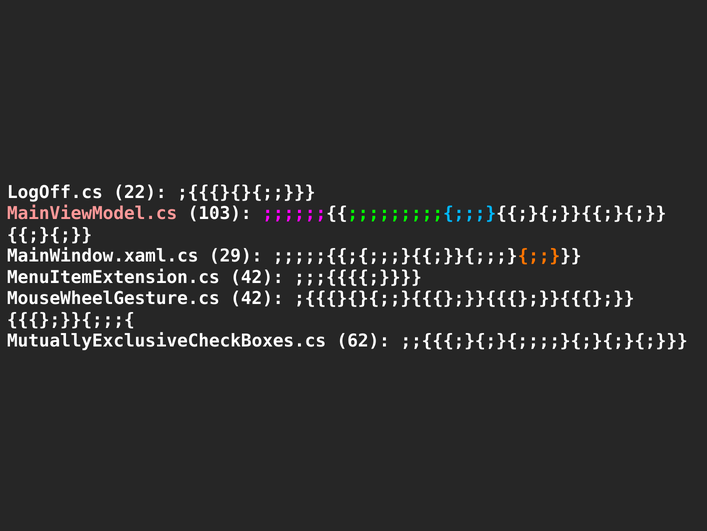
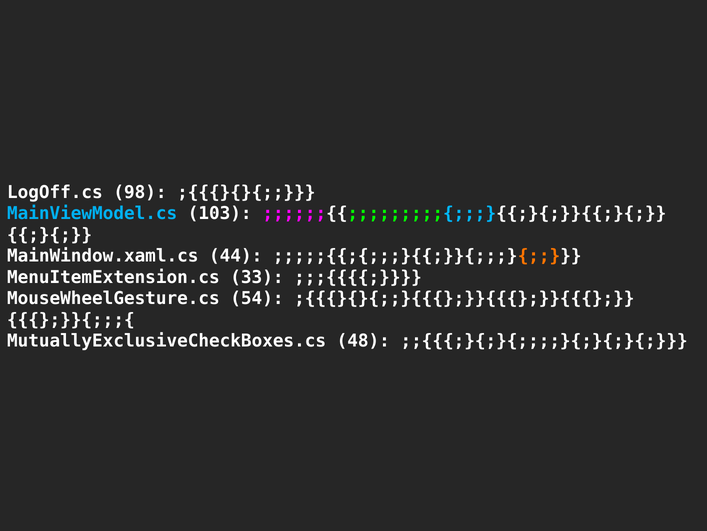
22: 22 -> 98 (140, 192)
MainViewModel.cs colour: pink -> light blue (92, 213)
29: 29 -> 44 (236, 256)
MenuItemExtension.cs 42: 42 -> 33 (257, 277)
MouseWheelGesture.cs 42: 42 -> 54 (257, 298)
62: 62 -> 48 (363, 341)
